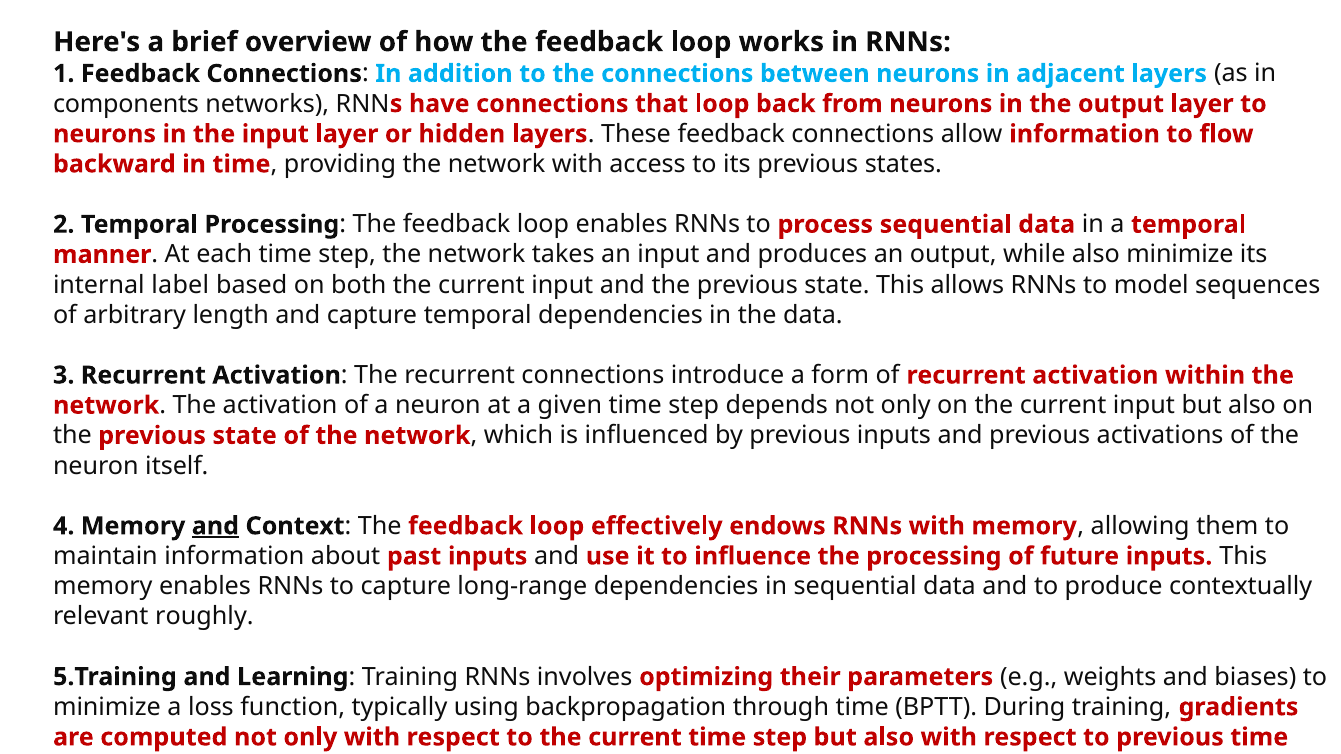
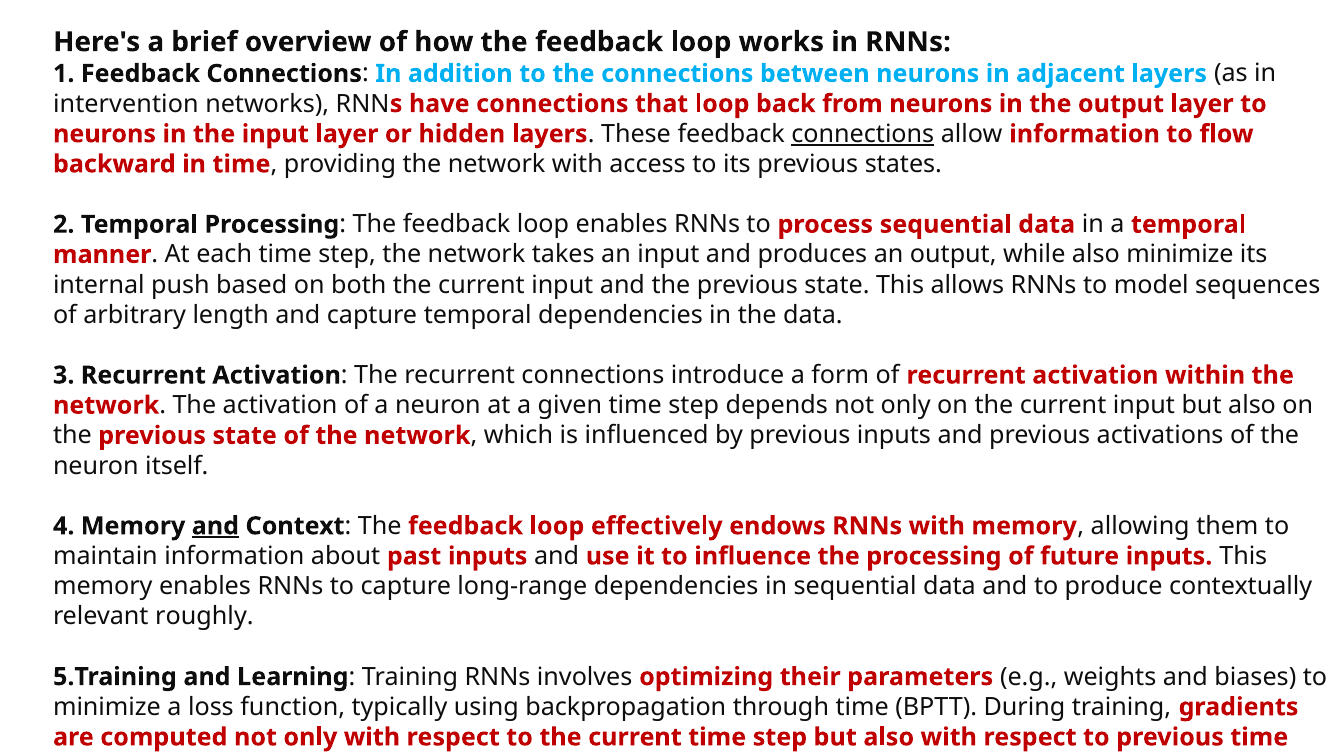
components: components -> intervention (126, 104)
connections underline: none -> present (863, 134)
label: label -> push (180, 285)
